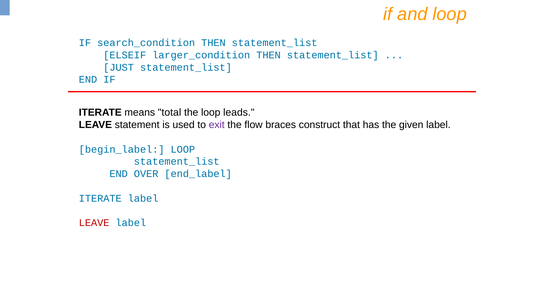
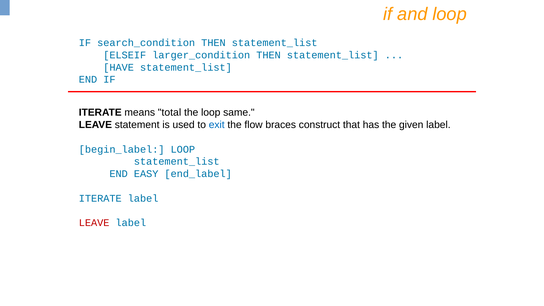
JUST: JUST -> HAVE (119, 67)
leads: leads -> same (239, 113)
exit colour: purple -> blue (217, 125)
OVER: OVER -> EASY (146, 174)
